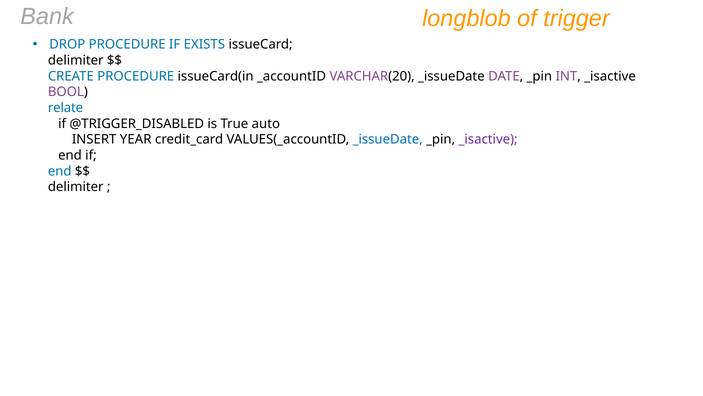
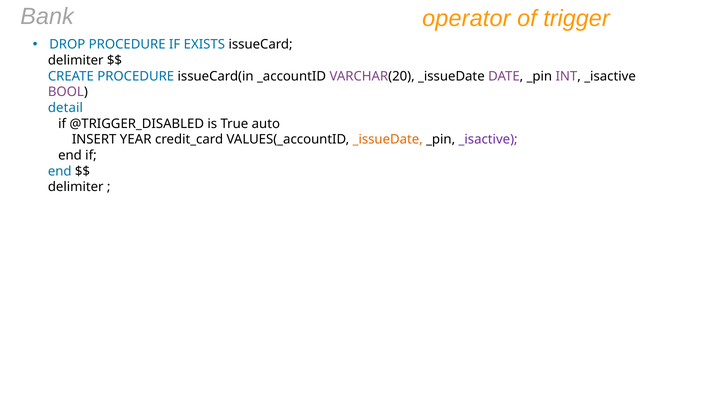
longblob: longblob -> operator (466, 18)
relate: relate -> detail (65, 108)
_issueDate colour: blue -> orange (388, 139)
